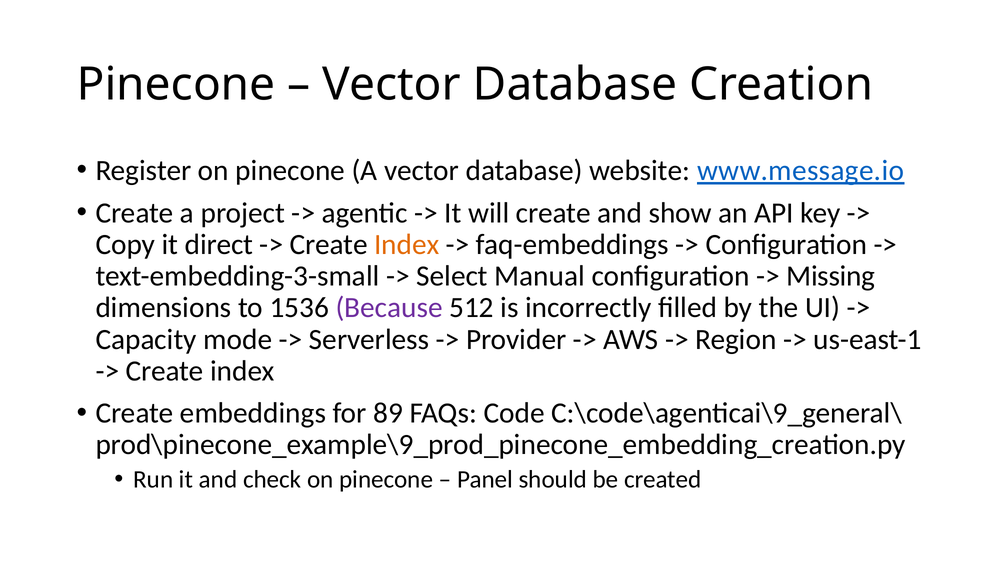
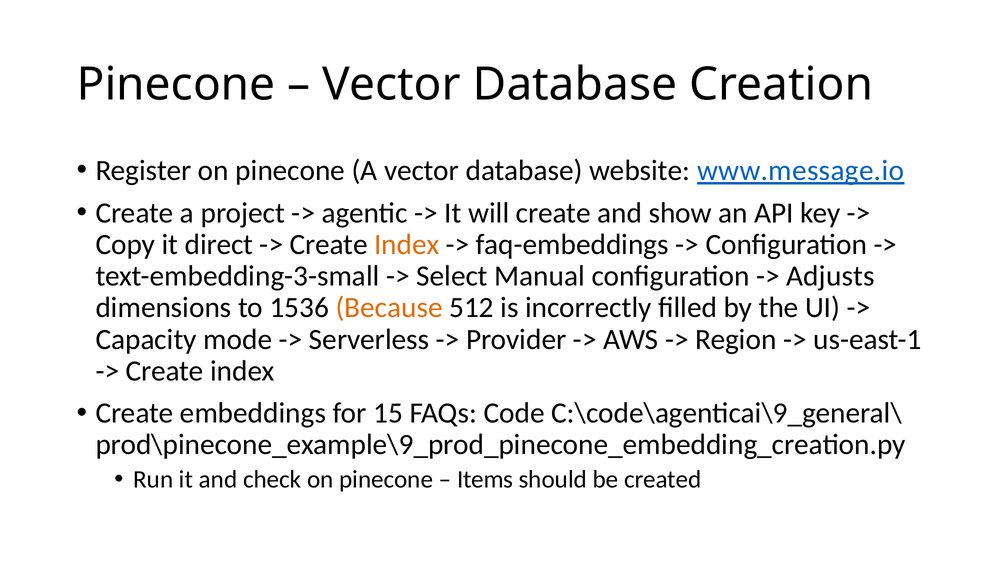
Missing: Missing -> Adjusts (831, 276)
Because colour: purple -> orange (389, 308)
89: 89 -> 15 (388, 413)
Panel: Panel -> Items (485, 479)
